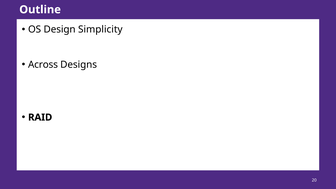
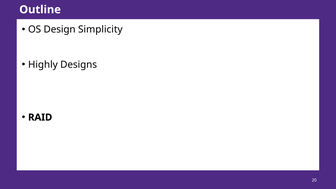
Across: Across -> Highly (43, 65)
